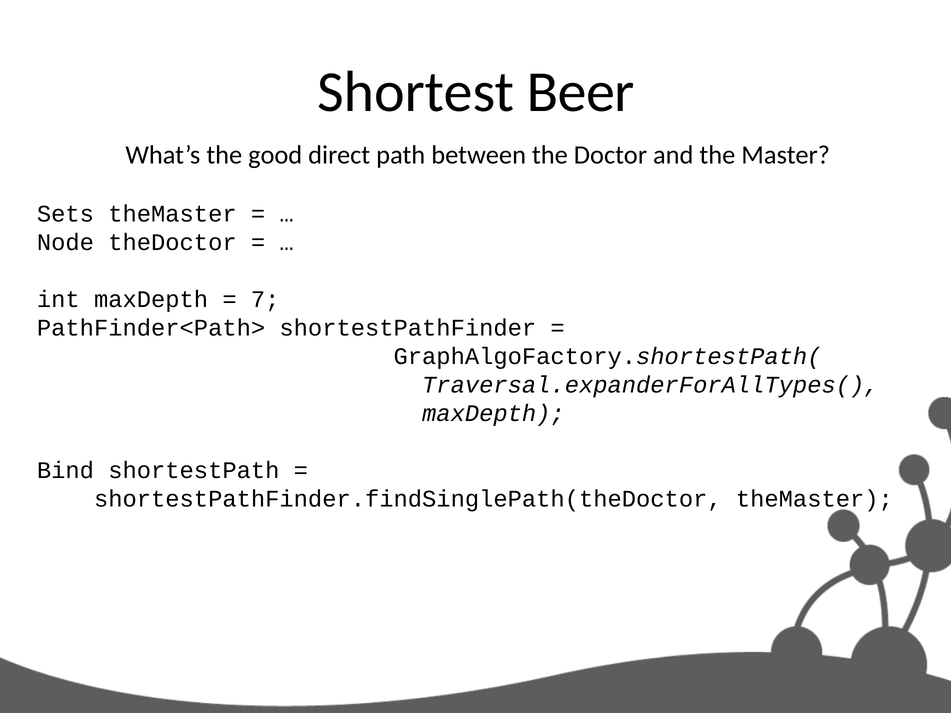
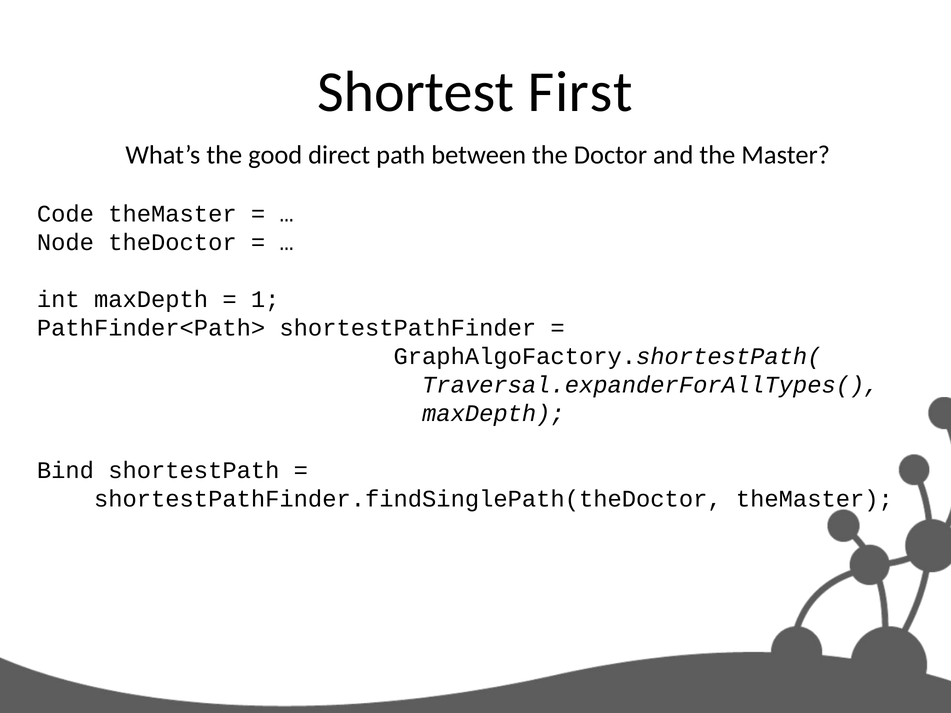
Beer: Beer -> First (580, 92)
Sets: Sets -> Code (65, 214)
7: 7 -> 1 (265, 299)
